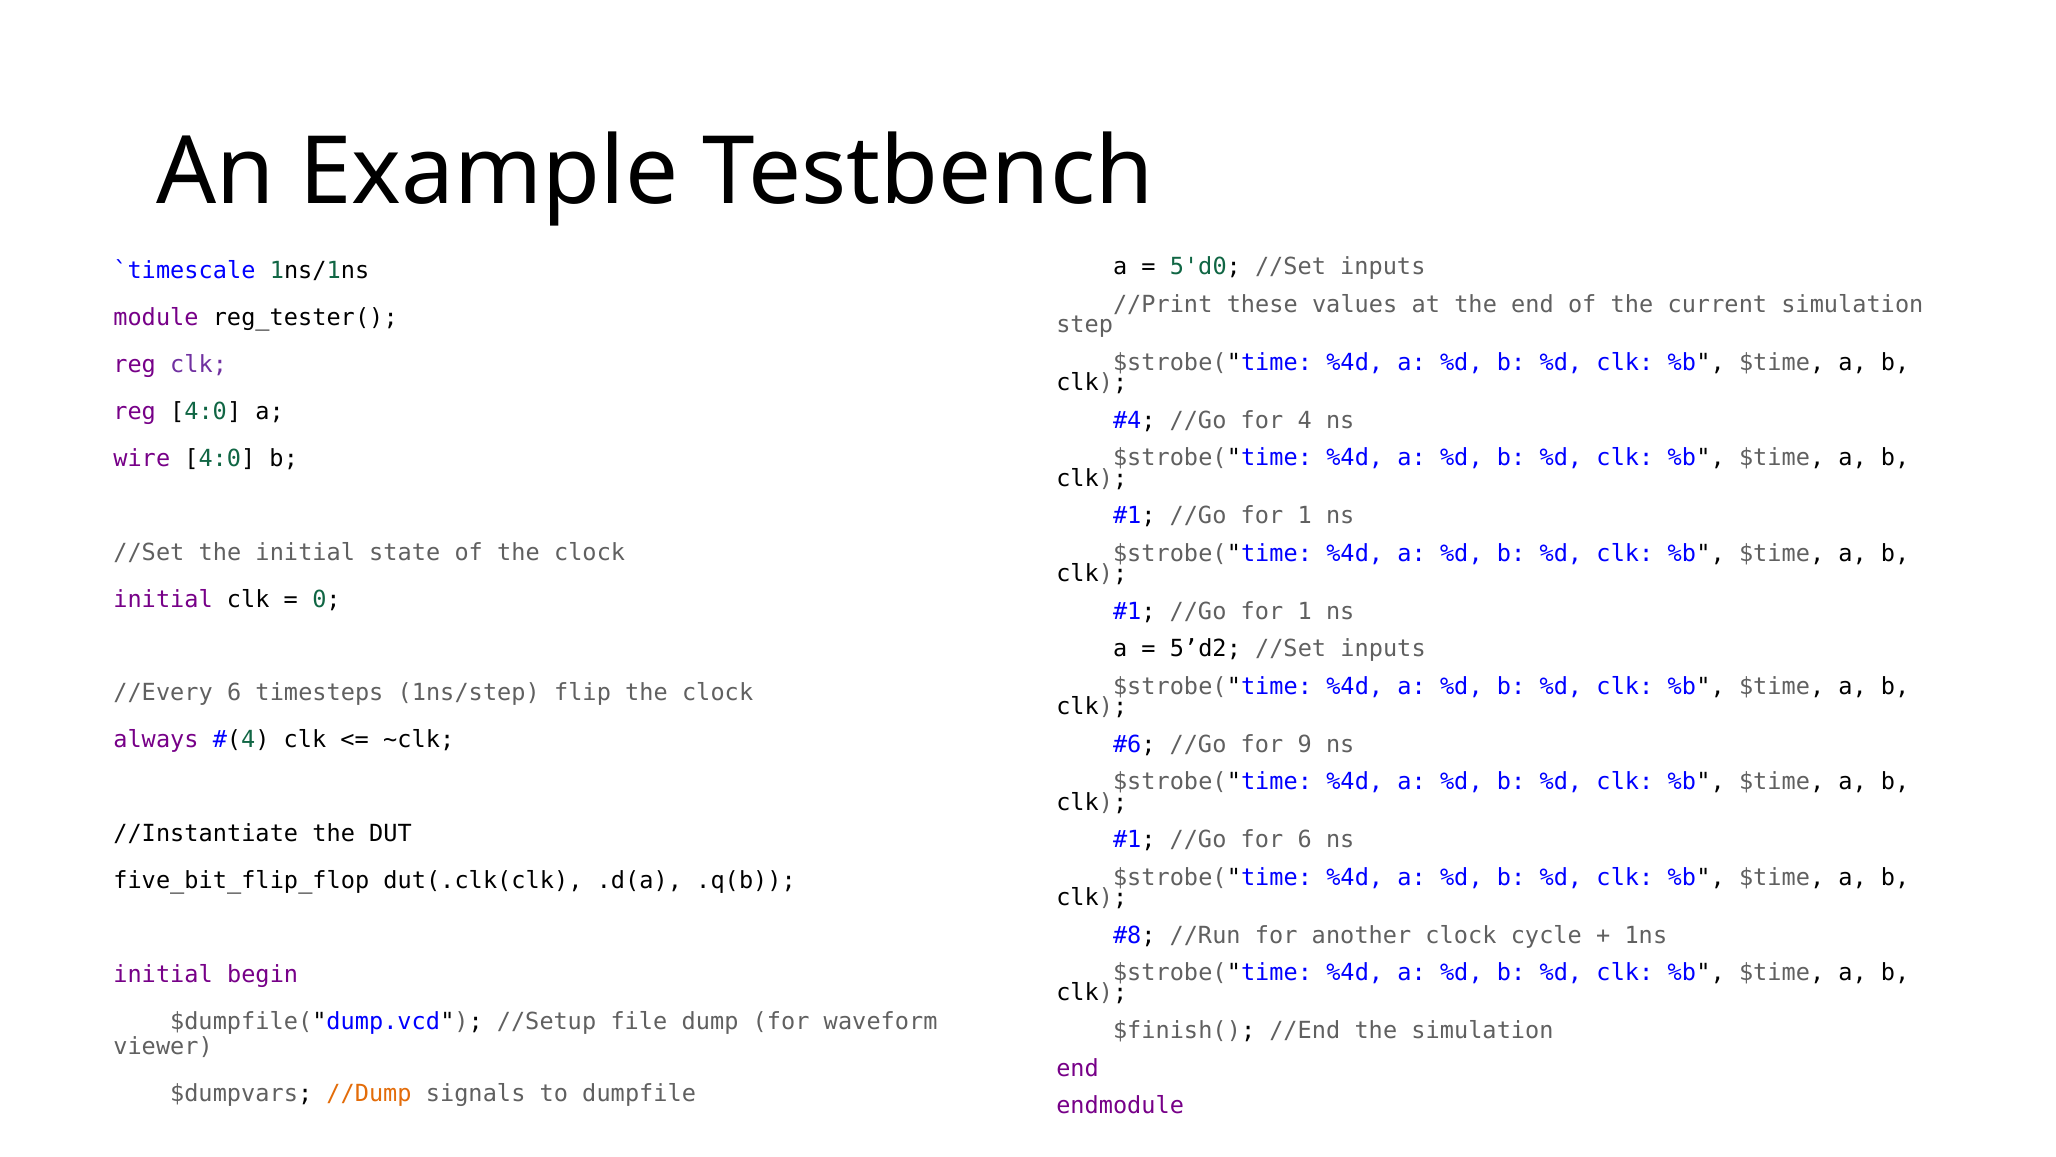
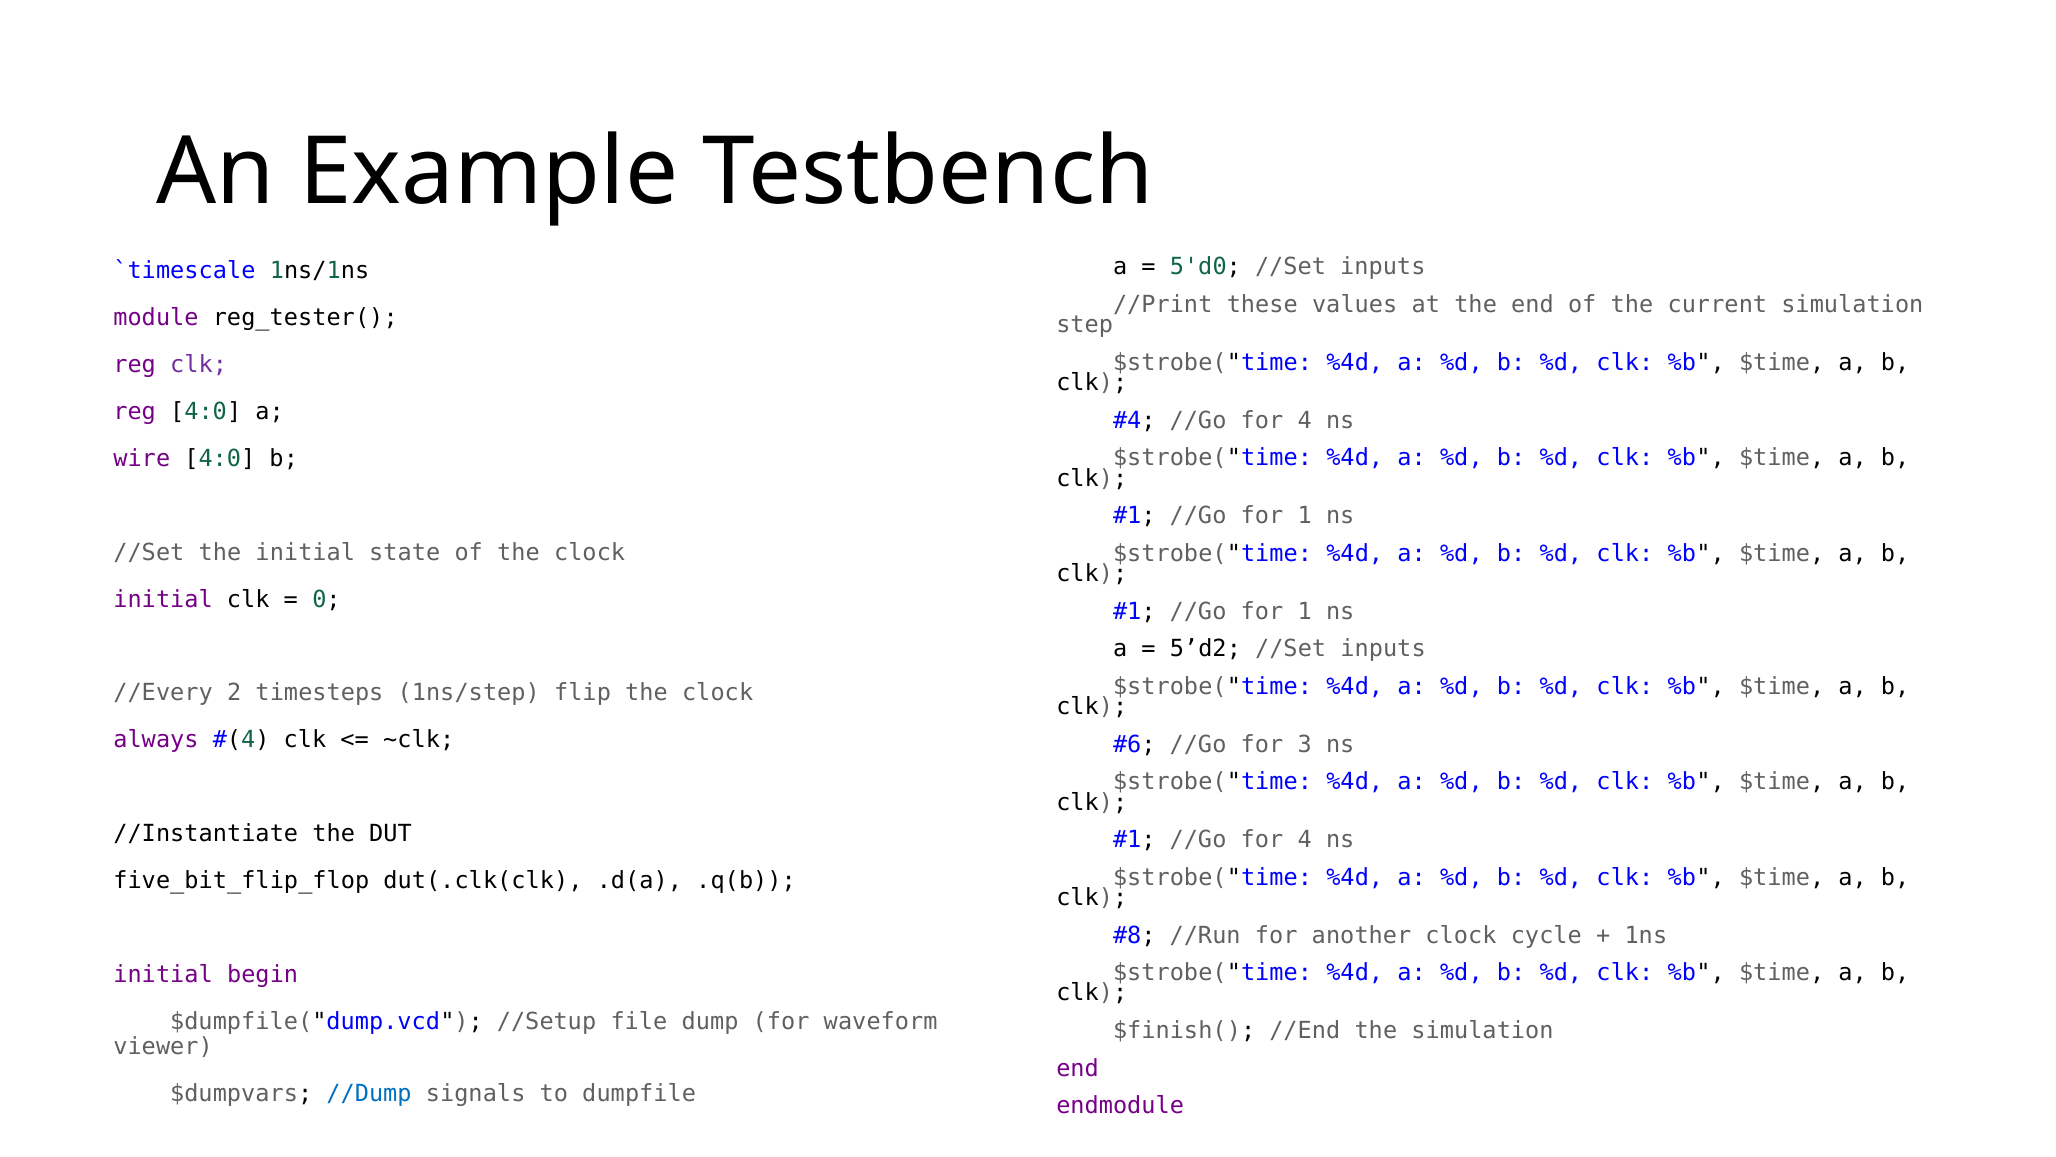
//Every 6: 6 -> 2 (234, 693)
9: 9 -> 3 (1305, 744)
6: 6 -> 4 (1305, 839)
//Dump colour: orange -> blue (369, 1093)
